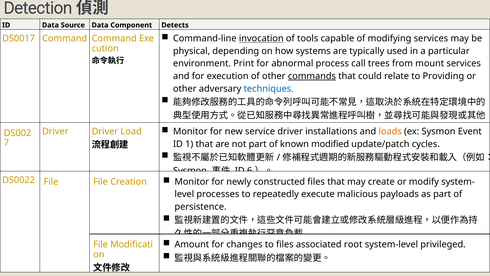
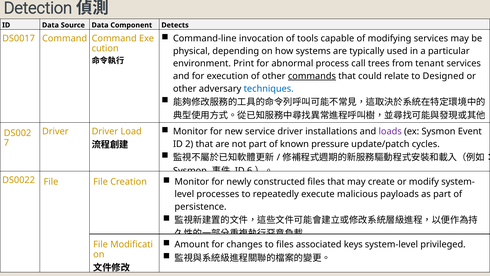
invocation underline: present -> none (261, 39)
mount: mount -> tenant (430, 64)
Providing: Providing -> Designed (443, 76)
loads colour: orange -> purple (390, 131)
1: 1 -> 2 (189, 144)
modified: modified -> pressure (330, 144)
root: root -> keys (353, 244)
